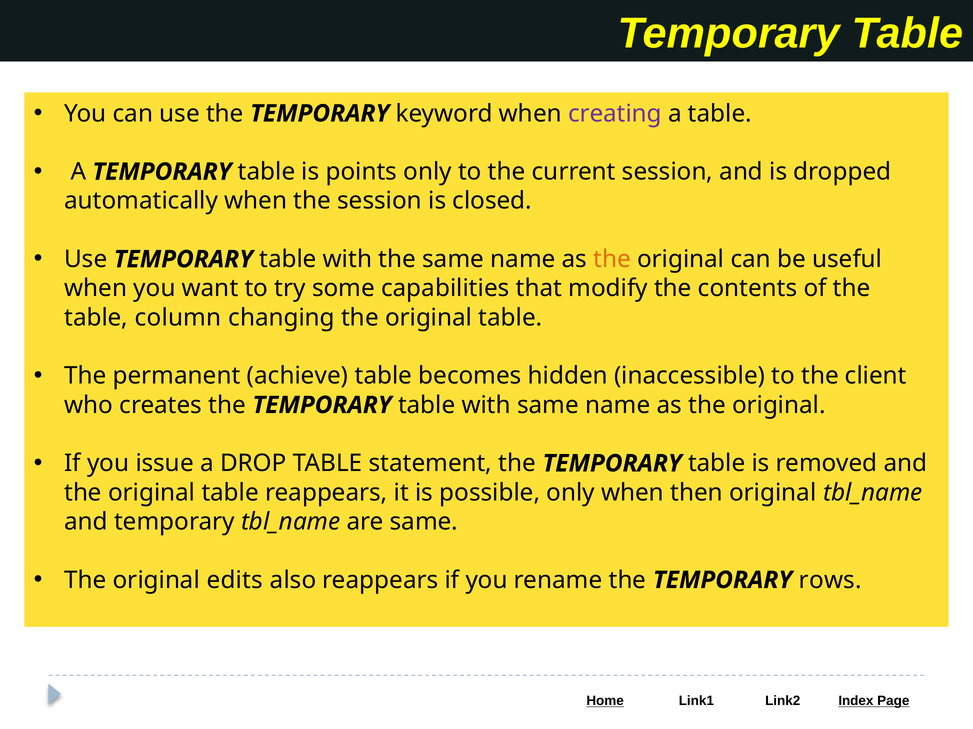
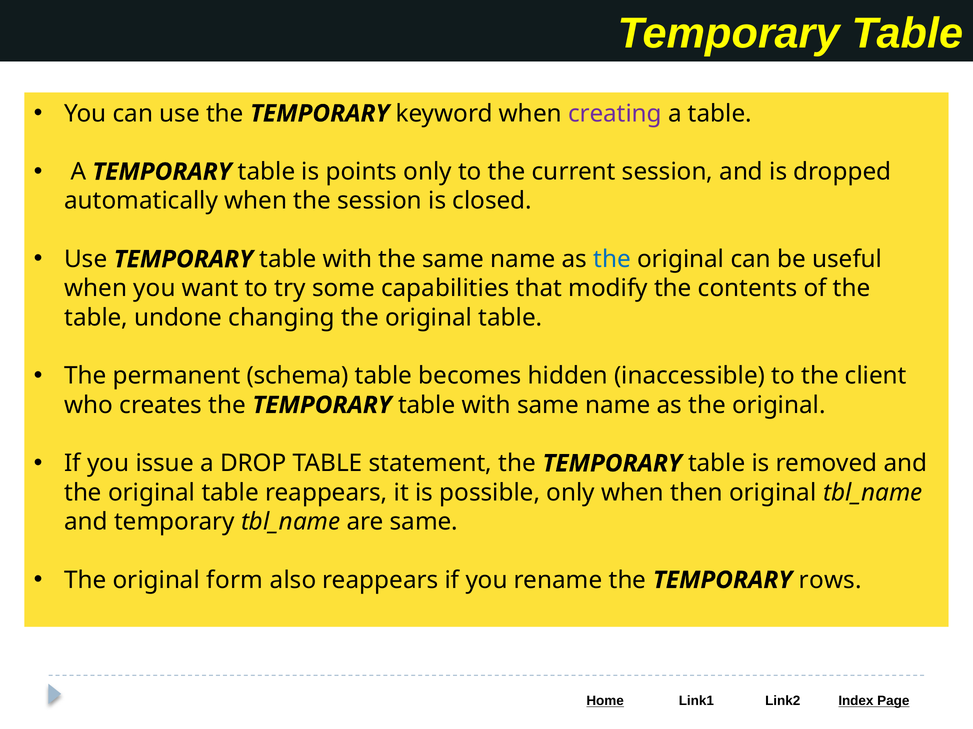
the colour: orange -> blue (612, 260)
column: column -> undone (178, 318)
achieve: achieve -> schema (298, 376)
edits: edits -> form (235, 581)
